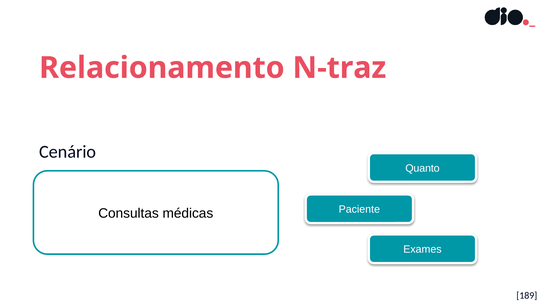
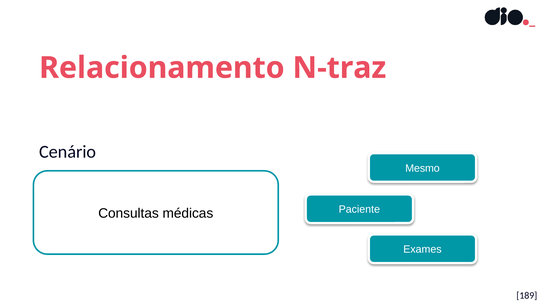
Quanto: Quanto -> Mesmo (422, 168)
